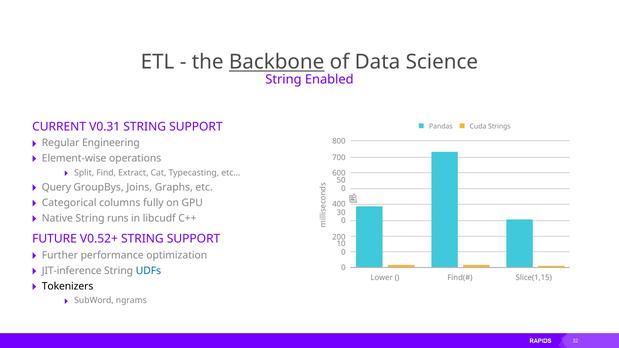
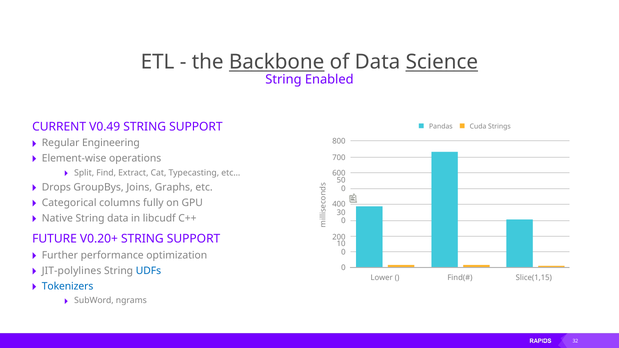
Science underline: none -> present (442, 62)
V0.31: V0.31 -> V0.49 (105, 127)
Query: Query -> Drops (56, 187)
String runs: runs -> data (118, 218)
V0.52+: V0.52+ -> V0.20+ (99, 239)
JIT-inference: JIT-inference -> JIT-polylines (72, 271)
Tokenizers colour: black -> blue (68, 286)
